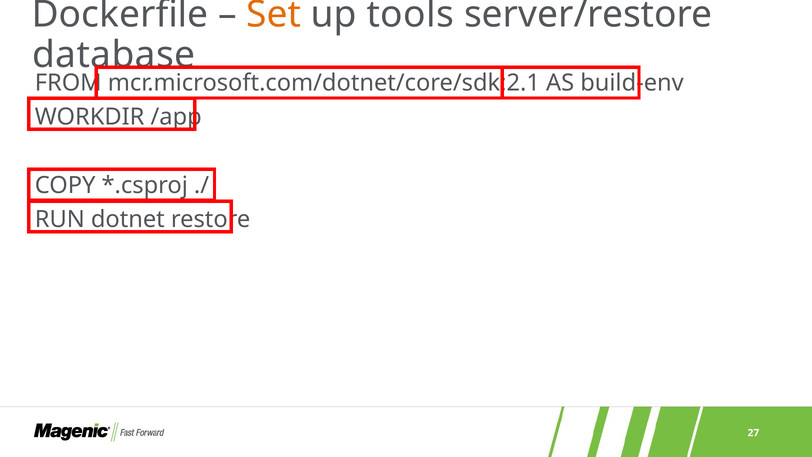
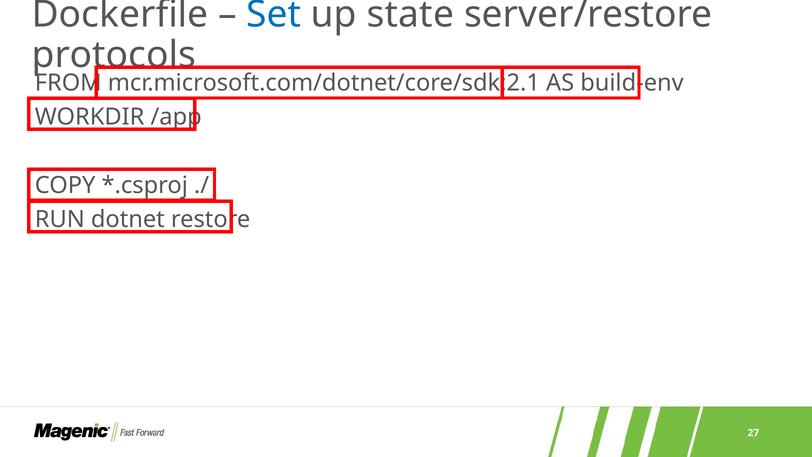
Set colour: orange -> blue (274, 15)
tools: tools -> state (410, 15)
database: database -> protocols (114, 55)
